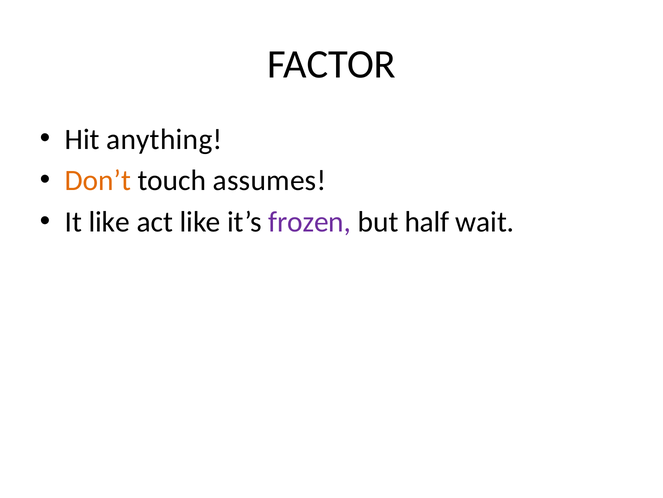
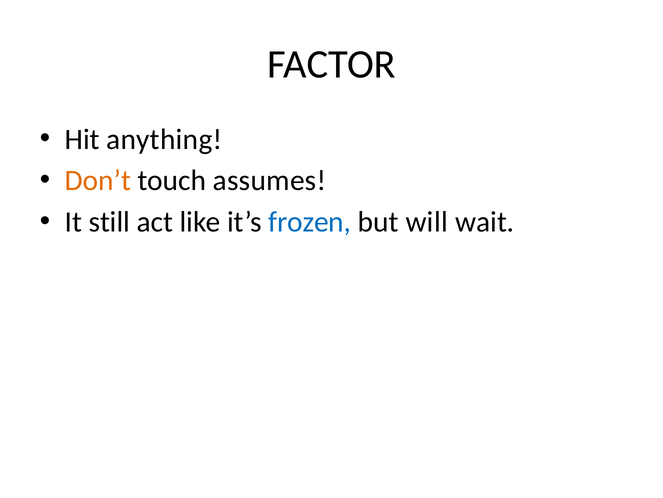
It like: like -> still (109, 222)
frozen colour: purple -> blue (310, 222)
half: half -> will (427, 222)
